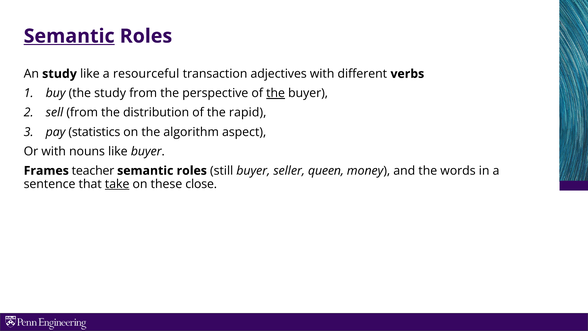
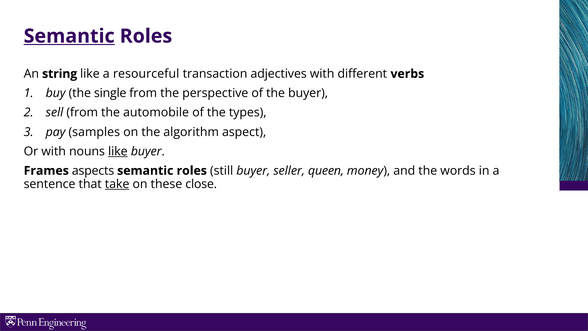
An study: study -> string (60, 74)
the study: study -> single (110, 93)
the underline: present -> none (276, 93)
distribution: distribution -> automobile (156, 113)
rapid: rapid -> types (248, 113)
statistics: statistics -> samples (94, 132)
like underline: none -> present (118, 151)
teacher: teacher -> aspects (93, 171)
